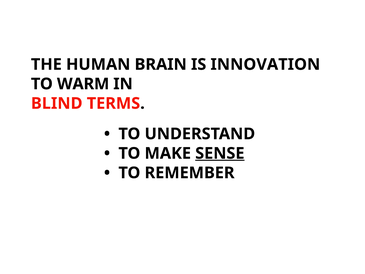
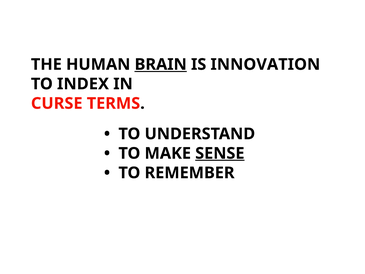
BRAIN underline: none -> present (161, 64)
WARM: WARM -> INDEX (83, 84)
BLIND: BLIND -> CURSE (57, 103)
